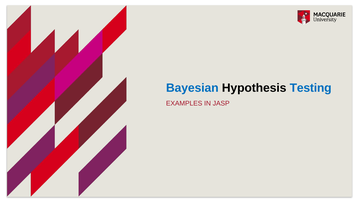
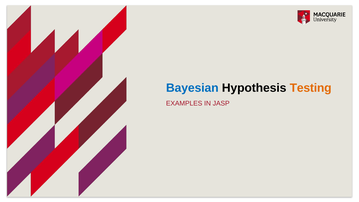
Testing colour: blue -> orange (311, 88)
